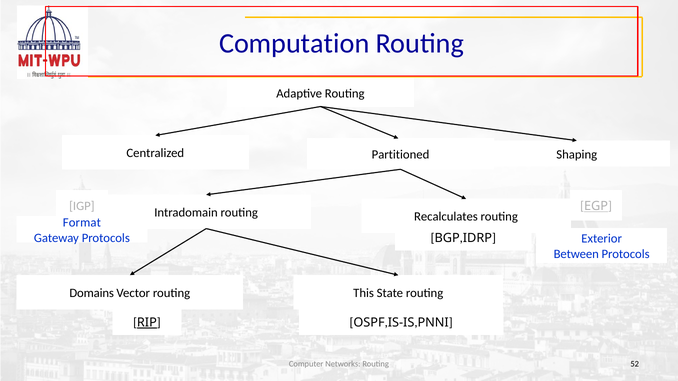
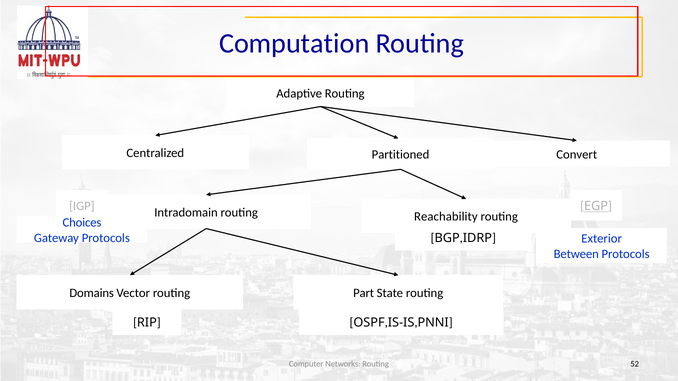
Shaping: Shaping -> Convert (577, 155)
Recalculates: Recalculates -> Reachability (446, 217)
Format: Format -> Choices (82, 223)
This: This -> Part (364, 293)
RIP underline: present -> none (147, 323)
